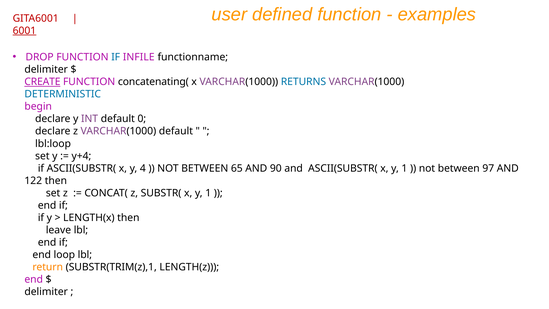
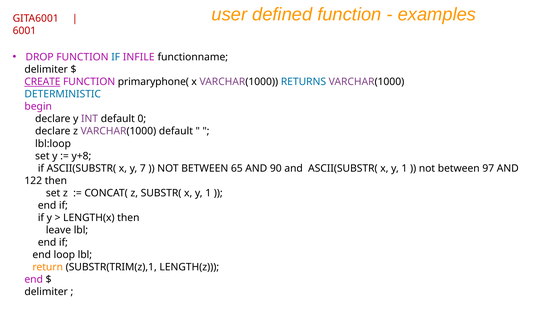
6001 underline: present -> none (24, 31)
concatenating(: concatenating( -> primaryphone( (153, 82)
y+4: y+4 -> y+8 (81, 156)
4: 4 -> 7 (143, 168)
